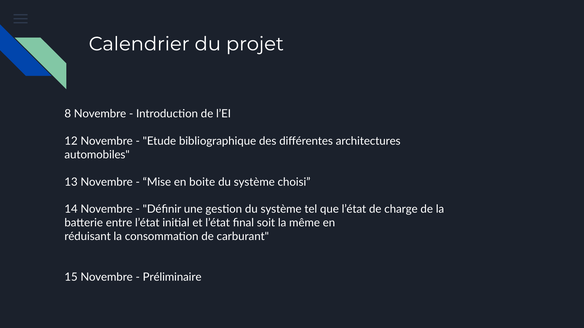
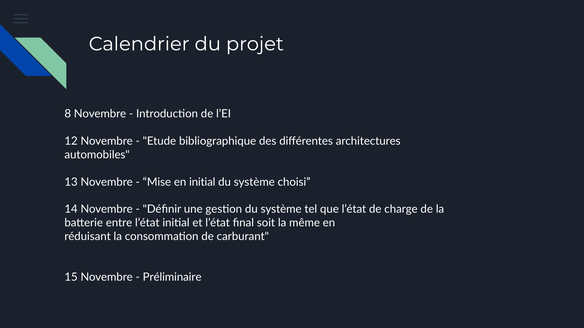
en boite: boite -> initial (202, 182)
